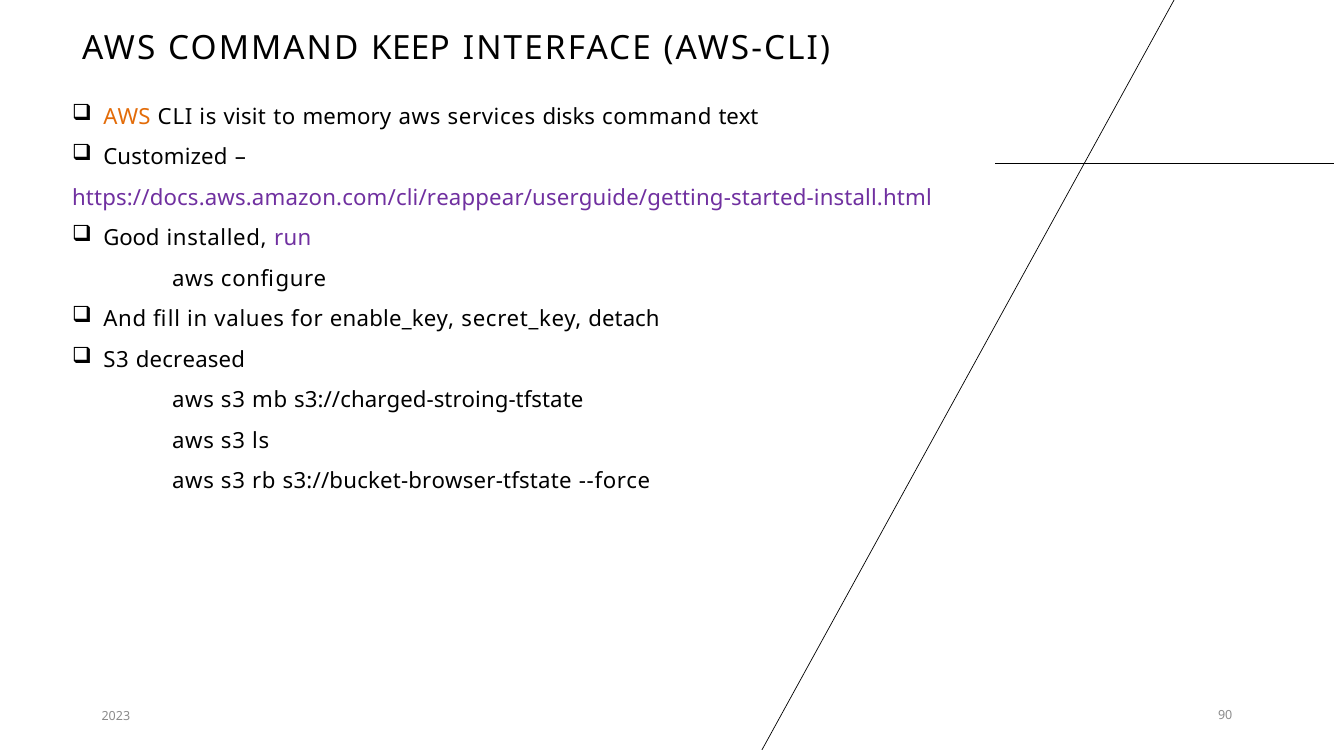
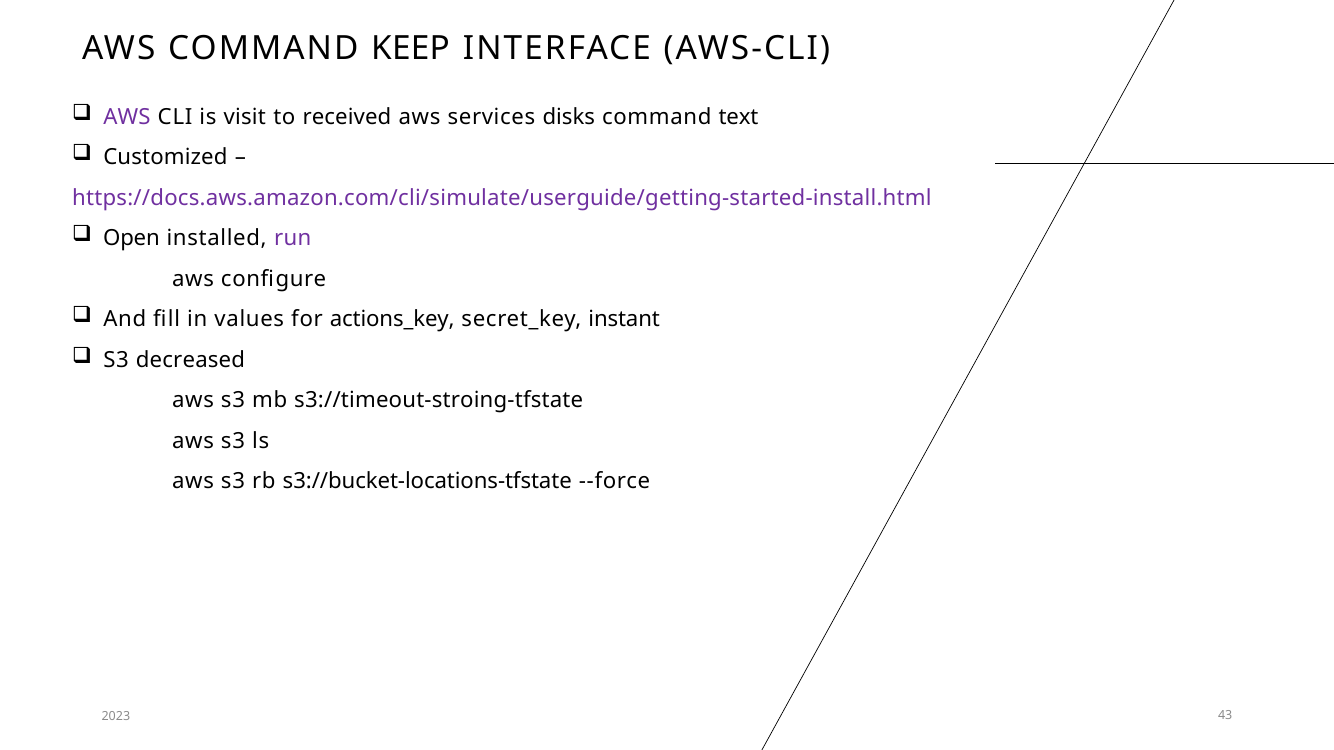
AWS colour: orange -> purple (127, 117)
memory: memory -> received (347, 117)
https://docs.aws.amazon.com/cli/reappear/userguide/getting-started-install.html: https://docs.aws.amazon.com/cli/reappear/userguide/getting-started-install.html -> https://docs.aws.amazon.com/cli/simulate/userguide/getting-started-install.html (502, 198)
Good: Good -> Open (131, 238)
enable_key: enable_key -> actions_key (392, 319)
detach: detach -> instant (624, 319)
s3://charged-stroing-tfstate: s3://charged-stroing-tfstate -> s3://timeout-stroing-tfstate (439, 400)
s3://bucket-browser-tfstate: s3://bucket-browser-tfstate -> s3://bucket-locations-tfstate (427, 482)
90: 90 -> 43 (1225, 715)
